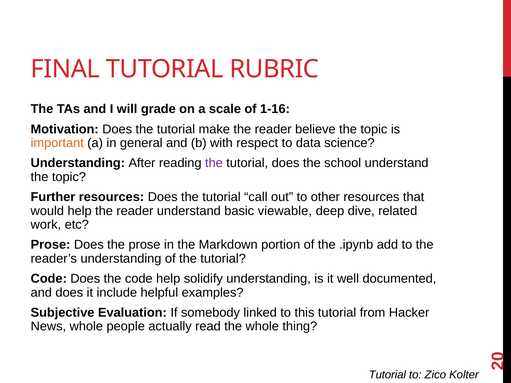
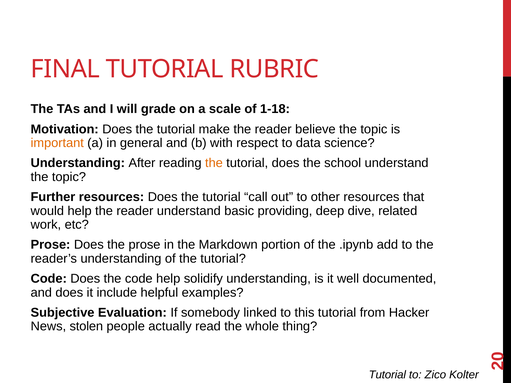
1-16: 1-16 -> 1-18 (275, 109)
the colour: purple -> orange (214, 163)
viewable: viewable -> providing (285, 211)
News whole: whole -> stolen (86, 327)
